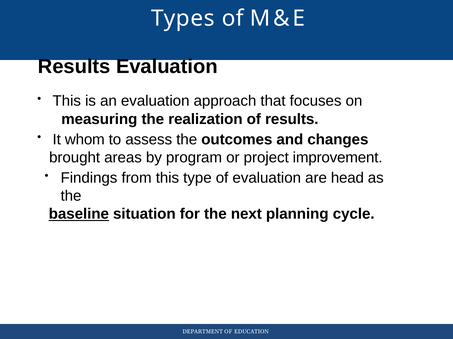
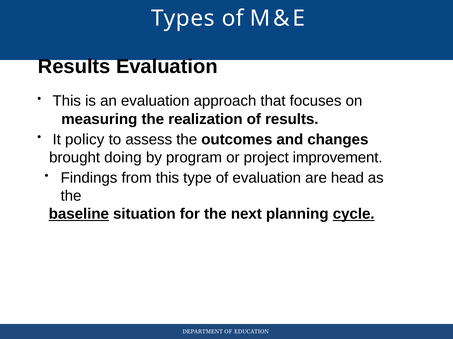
whom: whom -> policy (85, 140)
areas: areas -> doing (123, 158)
cycle underline: none -> present (354, 214)
